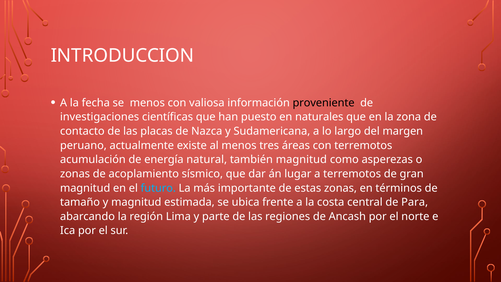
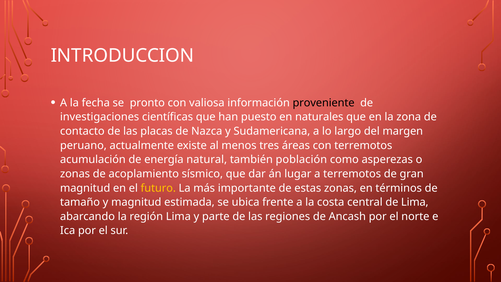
se menos: menos -> pronto (147, 103)
también magnitud: magnitud -> población (301, 160)
futuro colour: light blue -> yellow (158, 188)
de Para: Para -> Lima (415, 202)
